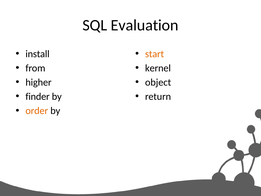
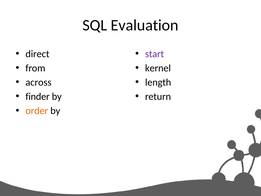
install: install -> direct (37, 54)
start colour: orange -> purple (155, 54)
higher: higher -> across (38, 82)
object: object -> length (158, 82)
